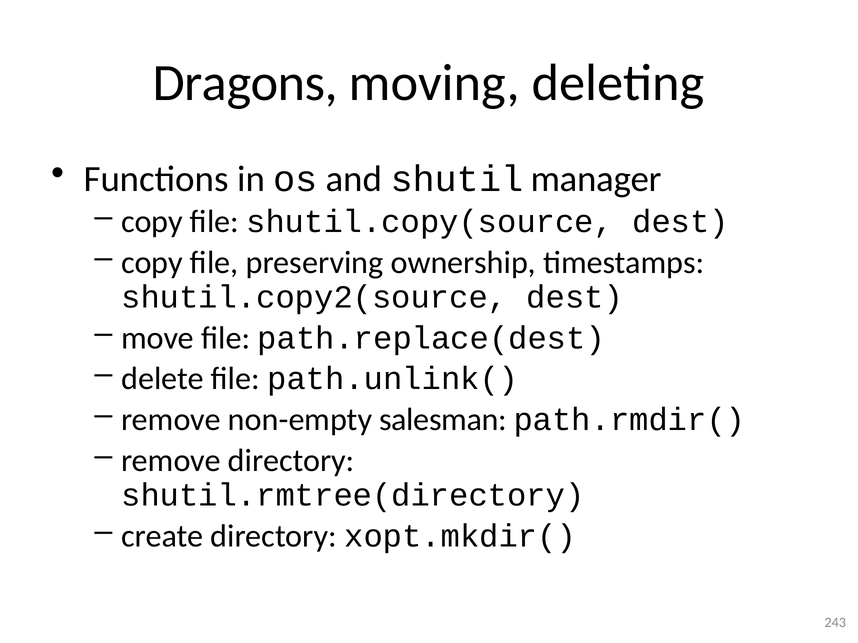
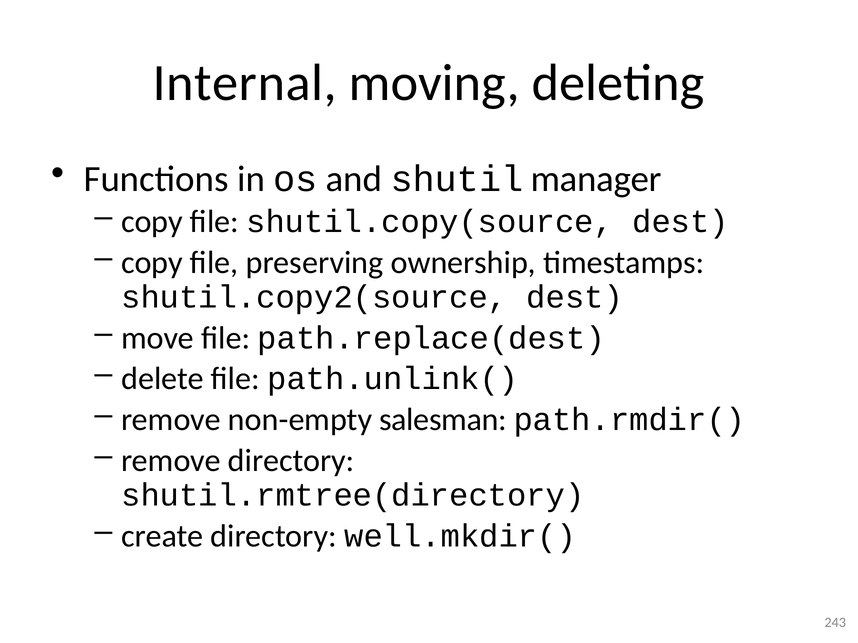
Dragons: Dragons -> Internal (245, 83)
xopt.mkdir(: xopt.mkdir( -> well.mkdir( (460, 536)
